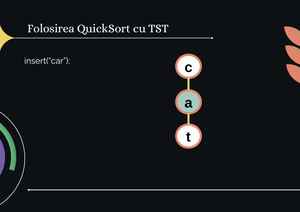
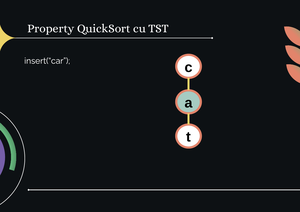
Folosirea: Folosirea -> Property (51, 29)
